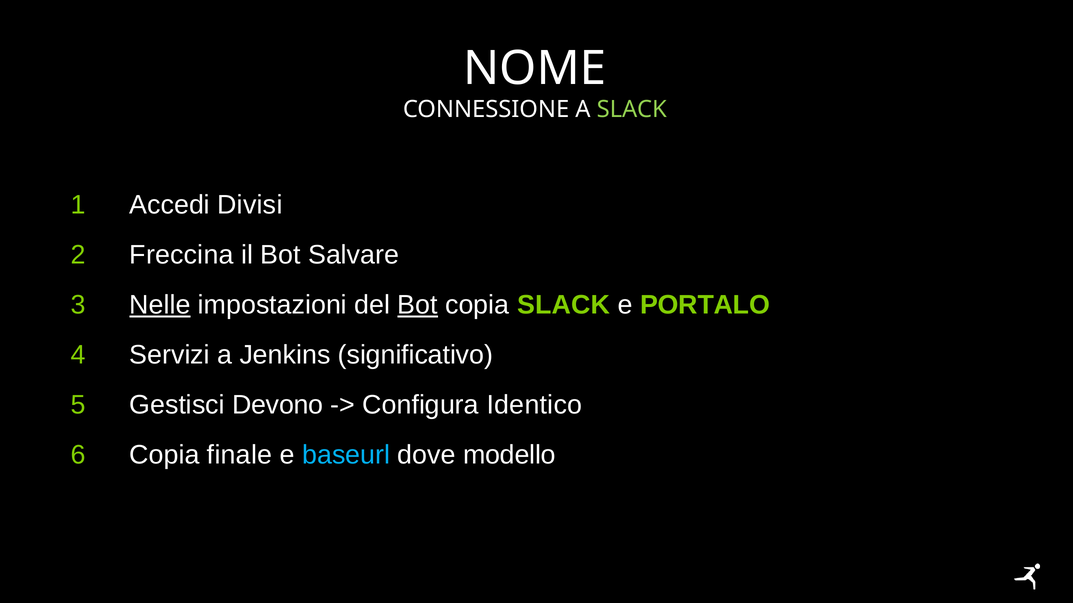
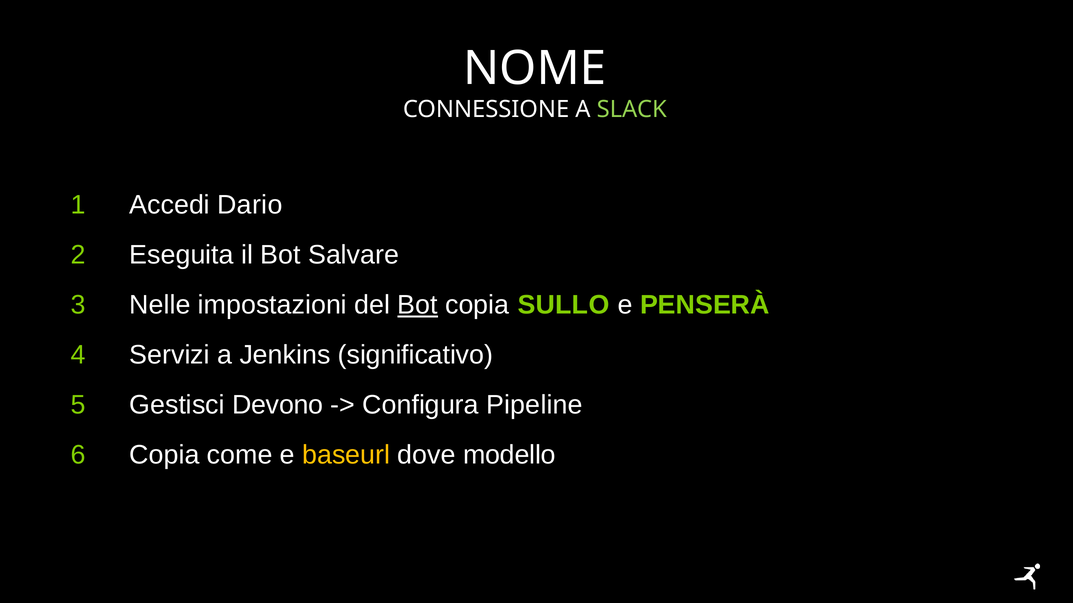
Divisi: Divisi -> Dario (250, 205)
Freccina: Freccina -> Eseguita (182, 255)
Nelle underline: present -> none (160, 305)
copia SLACK: SLACK -> SULLO (563, 305)
PORTALO: PORTALO -> PENSERÀ (705, 305)
Identico: Identico -> Pipeline (534, 405)
finale: finale -> come (240, 455)
baseurl colour: light blue -> yellow (346, 455)
